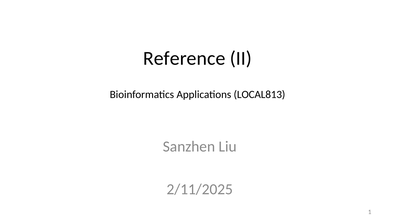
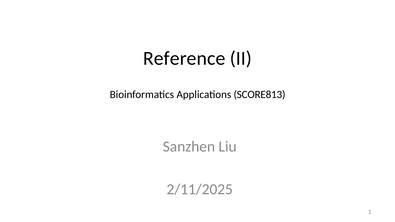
LOCAL813: LOCAL813 -> SCORE813 (259, 95)
